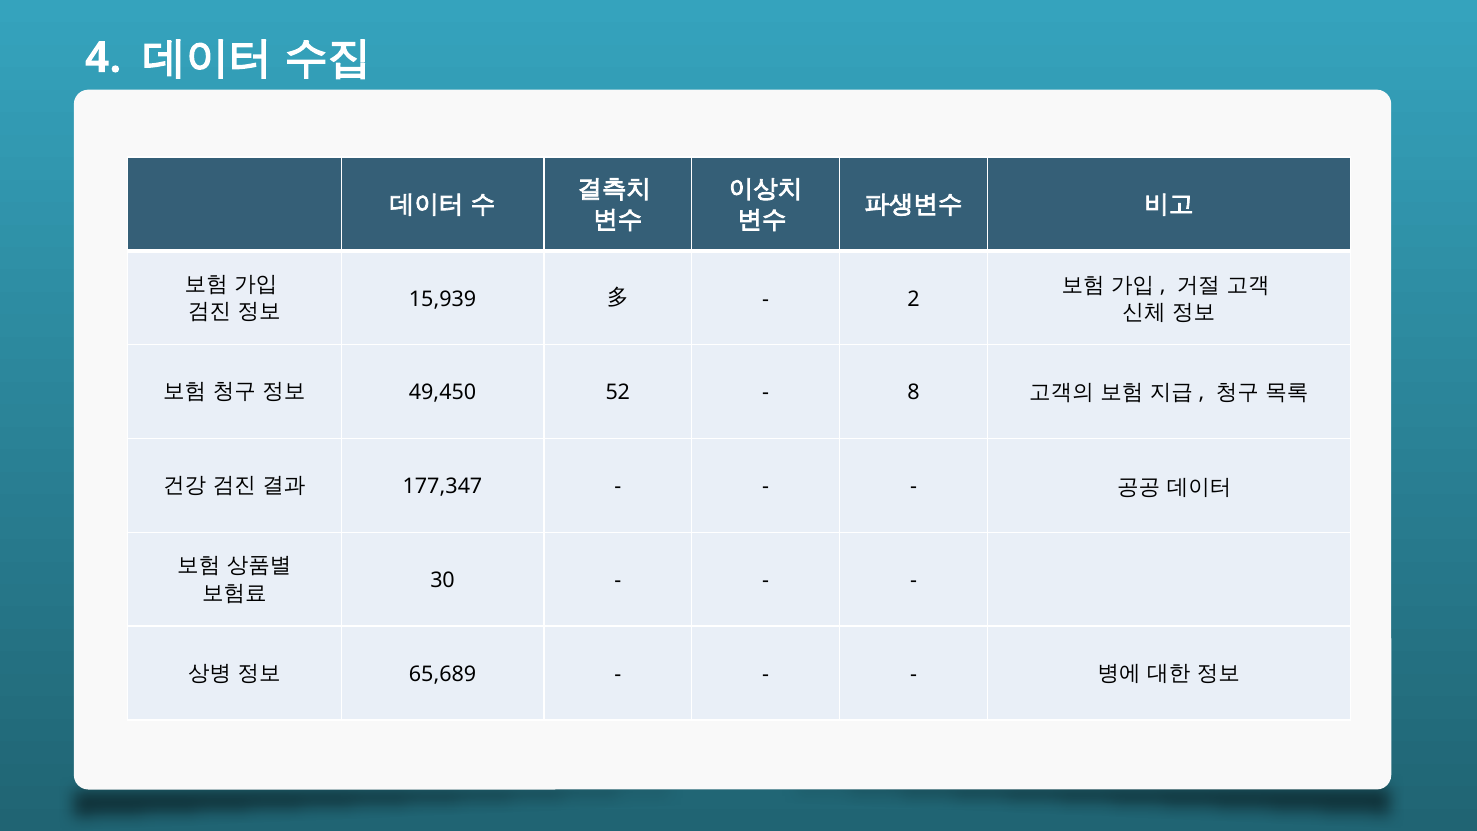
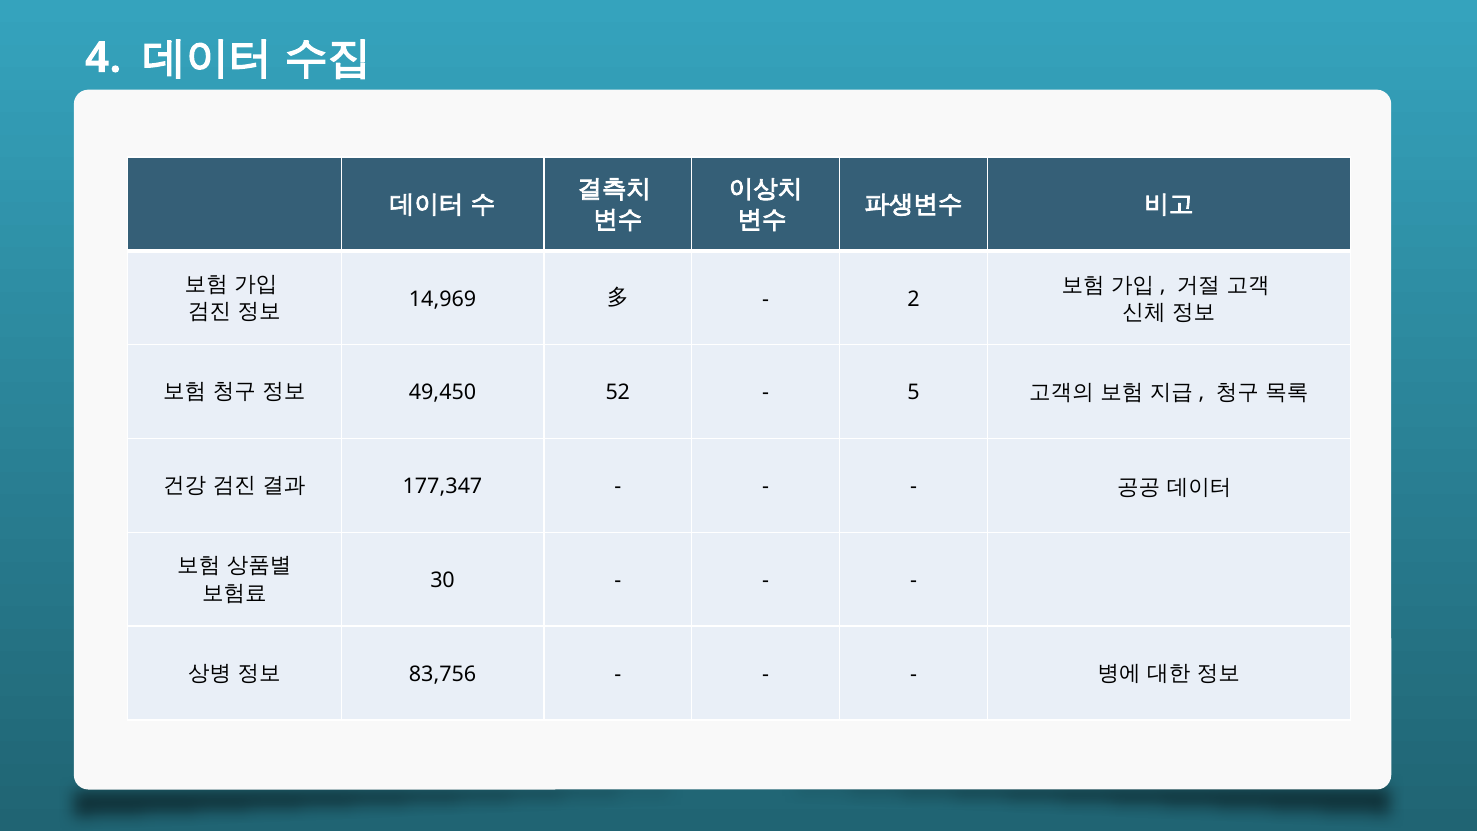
15,939: 15,939 -> 14,969 (443, 299)
8: 8 -> 5 (914, 393)
65,689: 65,689 -> 83,756 (443, 674)
